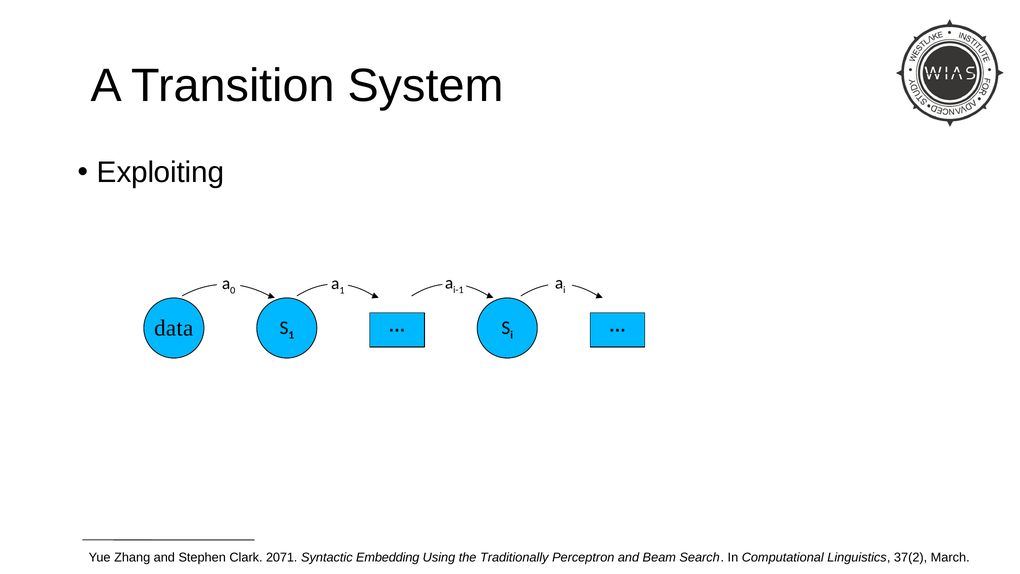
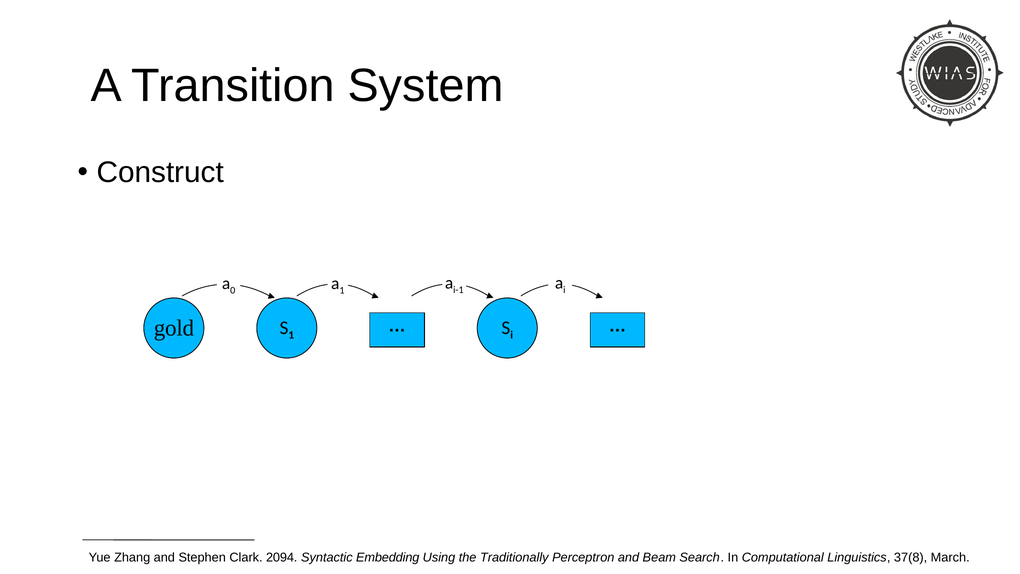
Exploiting: Exploiting -> Construct (160, 172)
data: data -> gold (174, 328)
2071: 2071 -> 2094 (282, 557)
37(2: 37(2 -> 37(8 (911, 557)
